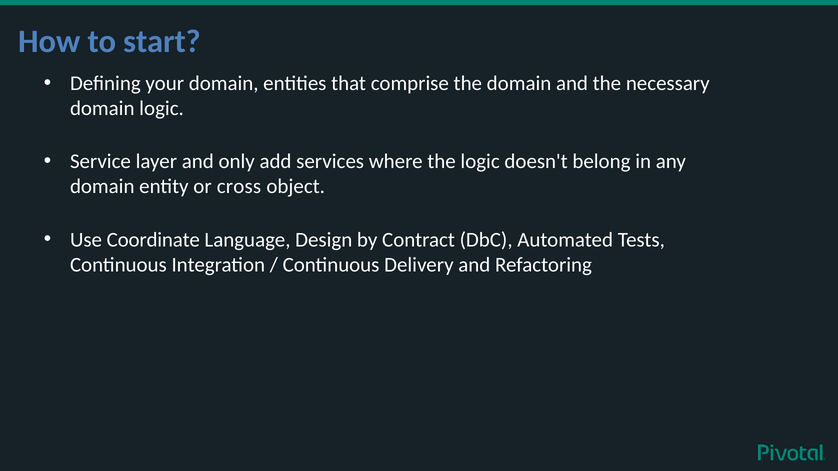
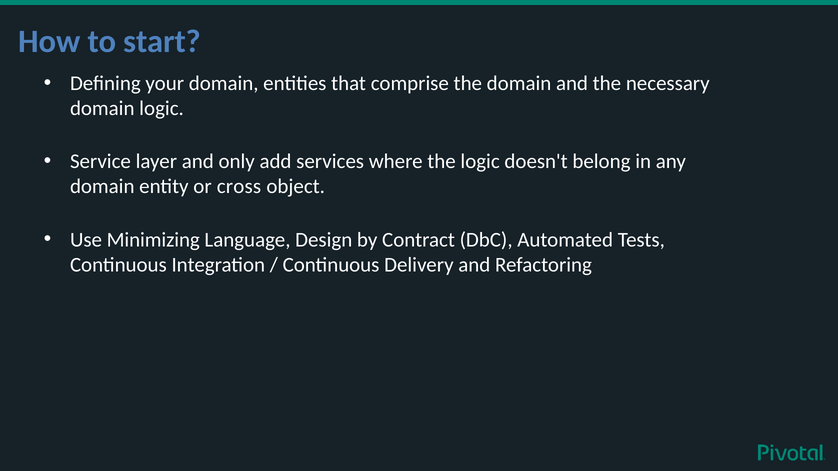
Coordinate: Coordinate -> Minimizing (153, 240)
